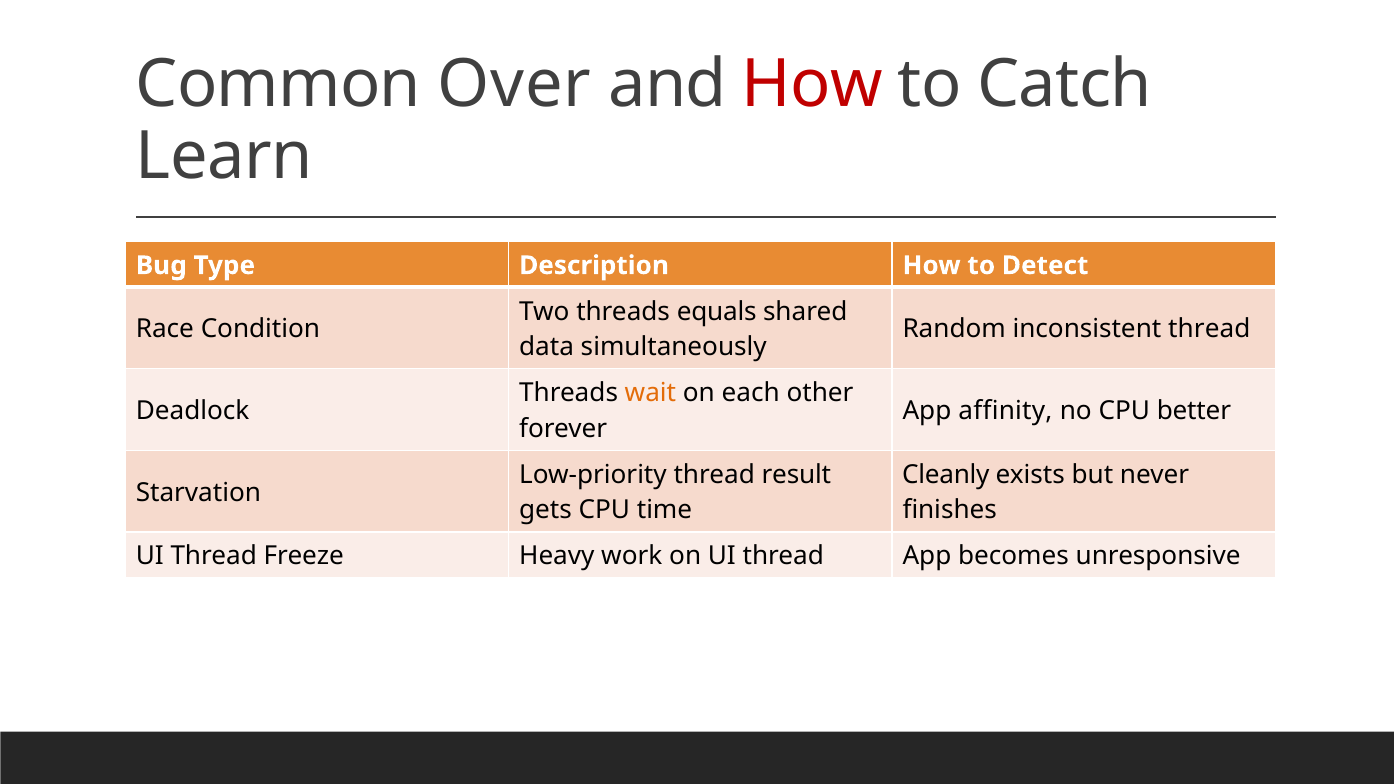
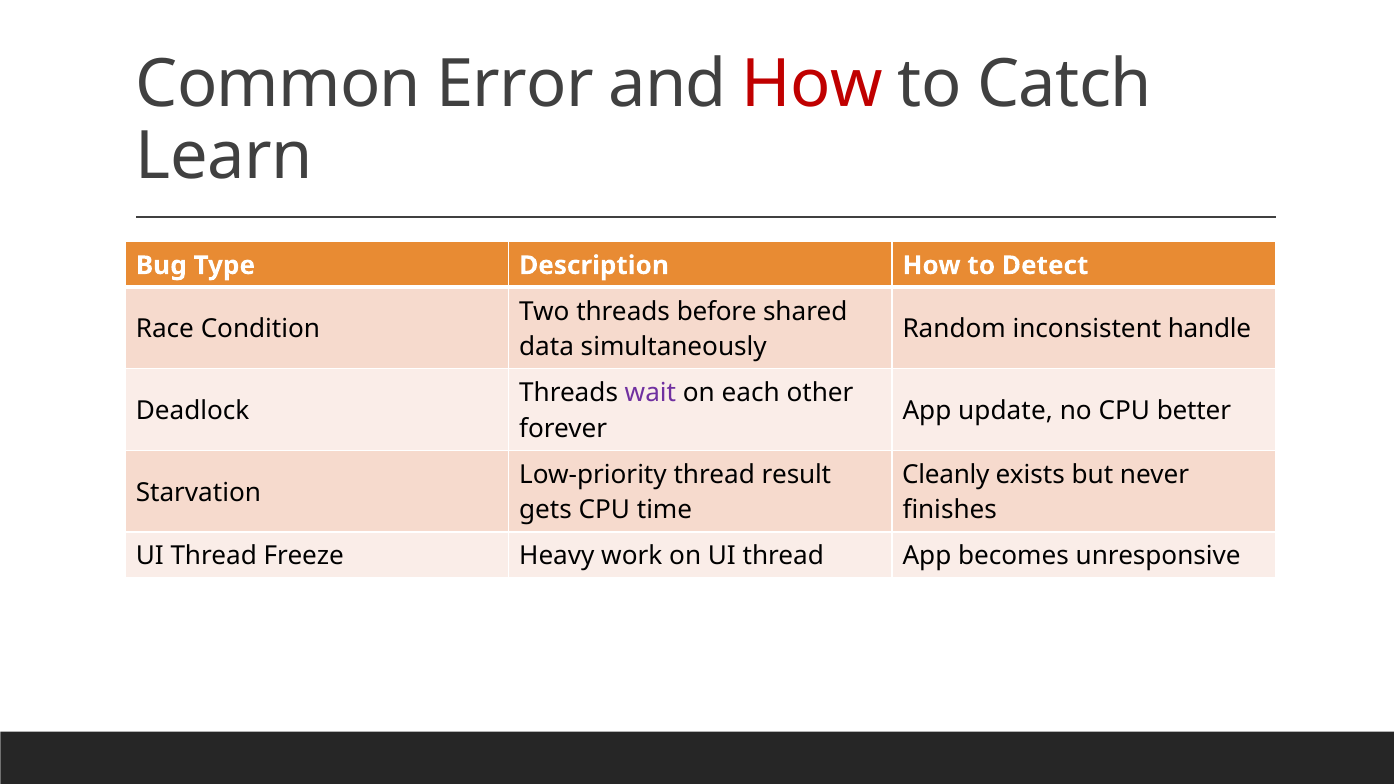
Over: Over -> Error (515, 85)
equals: equals -> before (717, 312)
inconsistent thread: thread -> handle (1209, 329)
wait colour: orange -> purple (650, 393)
affinity: affinity -> update (1005, 411)
